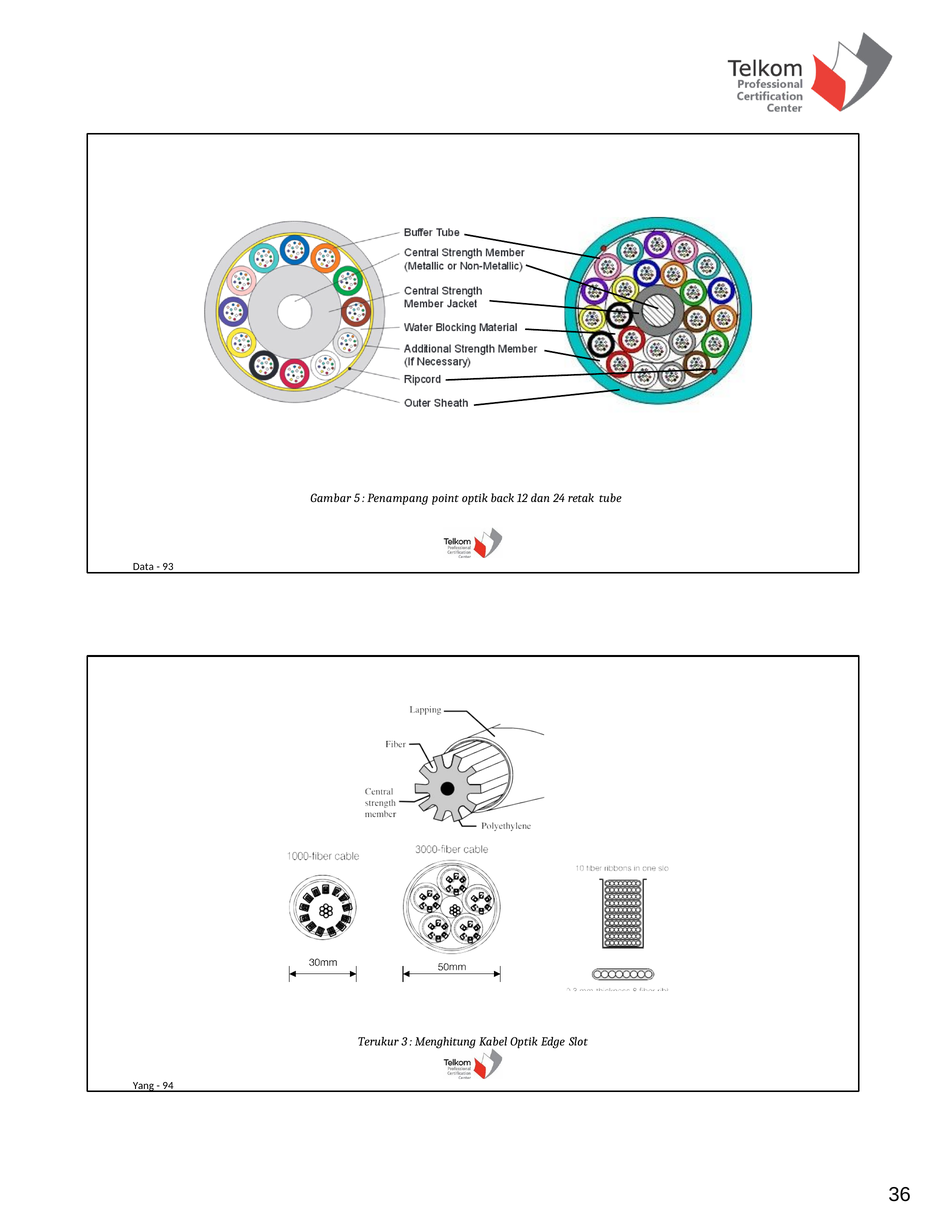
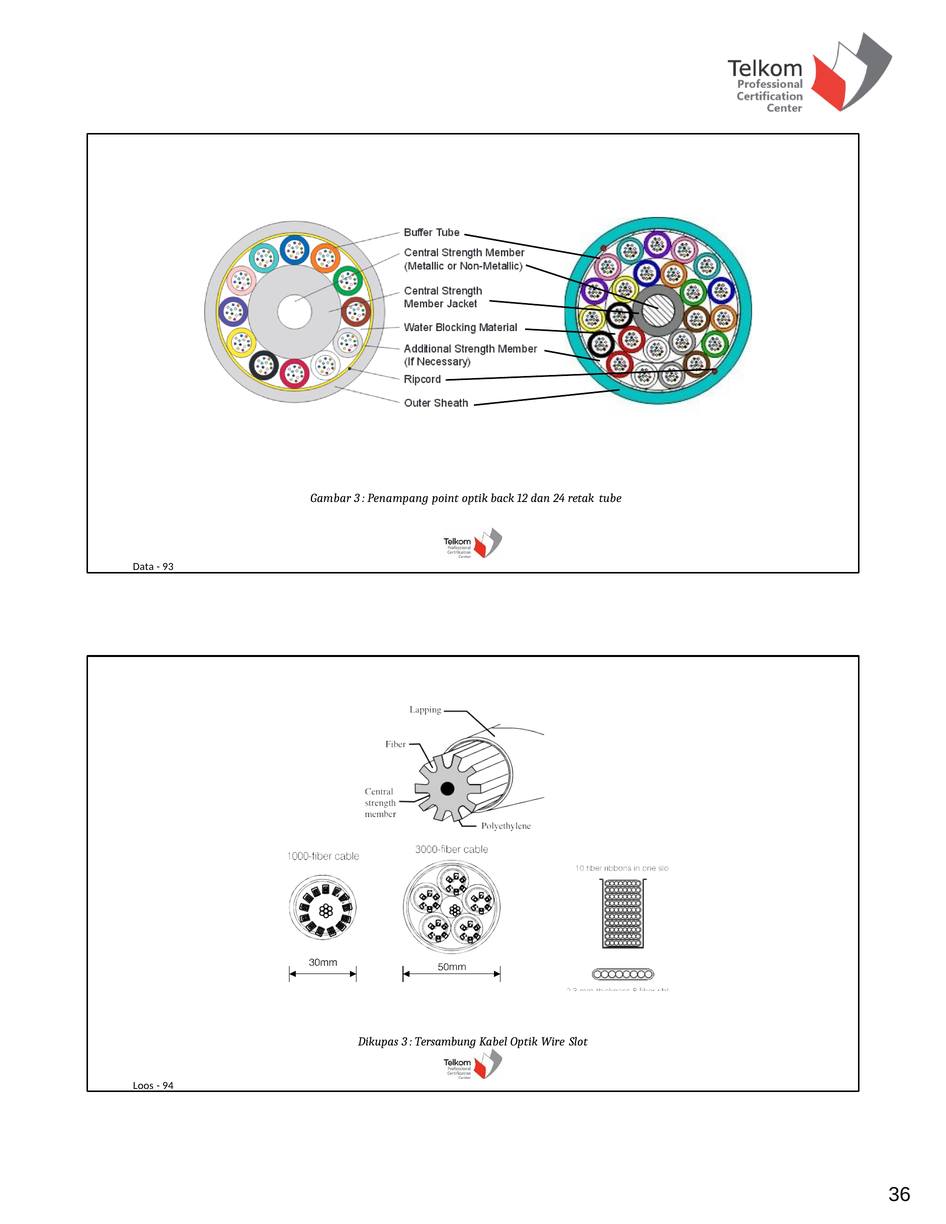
Gambar 5: 5 -> 3 (357, 498)
Terukur: Terukur -> Dikupas (378, 1042)
Menghitung: Menghitung -> Tersambung (445, 1042)
Edge: Edge -> Wire (553, 1042)
Yang: Yang -> Loos (143, 1086)
